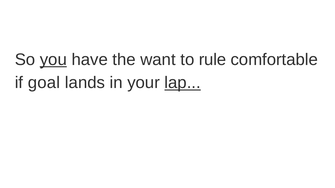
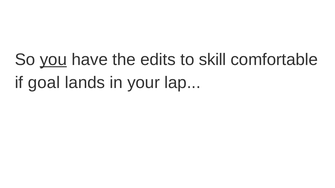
want: want -> edits (158, 60)
rule: rule -> skill (213, 60)
lap underline: present -> none (183, 83)
